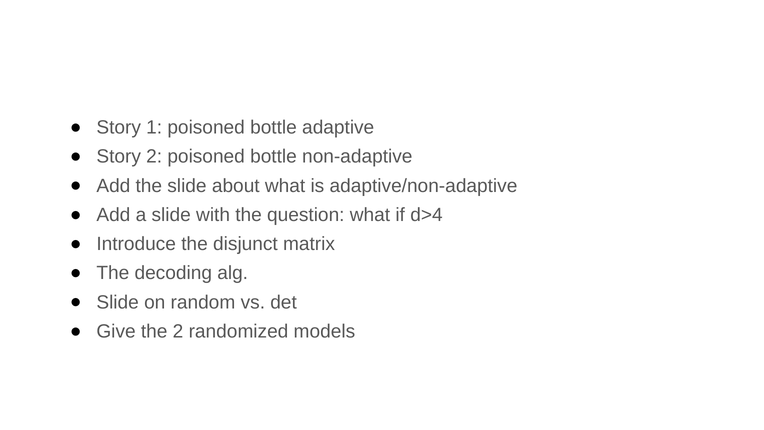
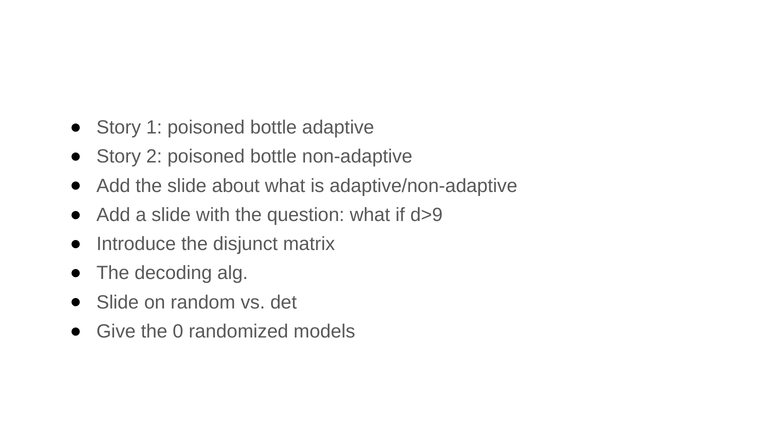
d>4: d>4 -> d>9 (426, 215)
the 2: 2 -> 0 (178, 331)
